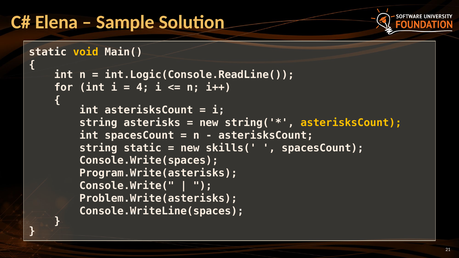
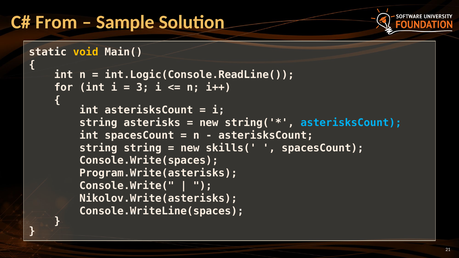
Elena: Elena -> From (56, 22)
4: 4 -> 3 (143, 87)
asterisksCount colour: yellow -> light blue (351, 123)
string static: static -> string (143, 148)
Problem.Write(asterisks: Problem.Write(asterisks -> Nikolov.Write(asterisks (158, 199)
